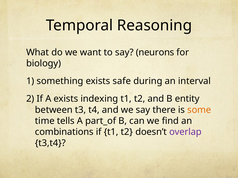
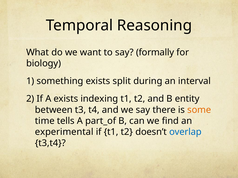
neurons: neurons -> formally (155, 53)
safe: safe -> split (122, 81)
combinations: combinations -> experimental (64, 132)
overlap colour: purple -> blue (185, 132)
